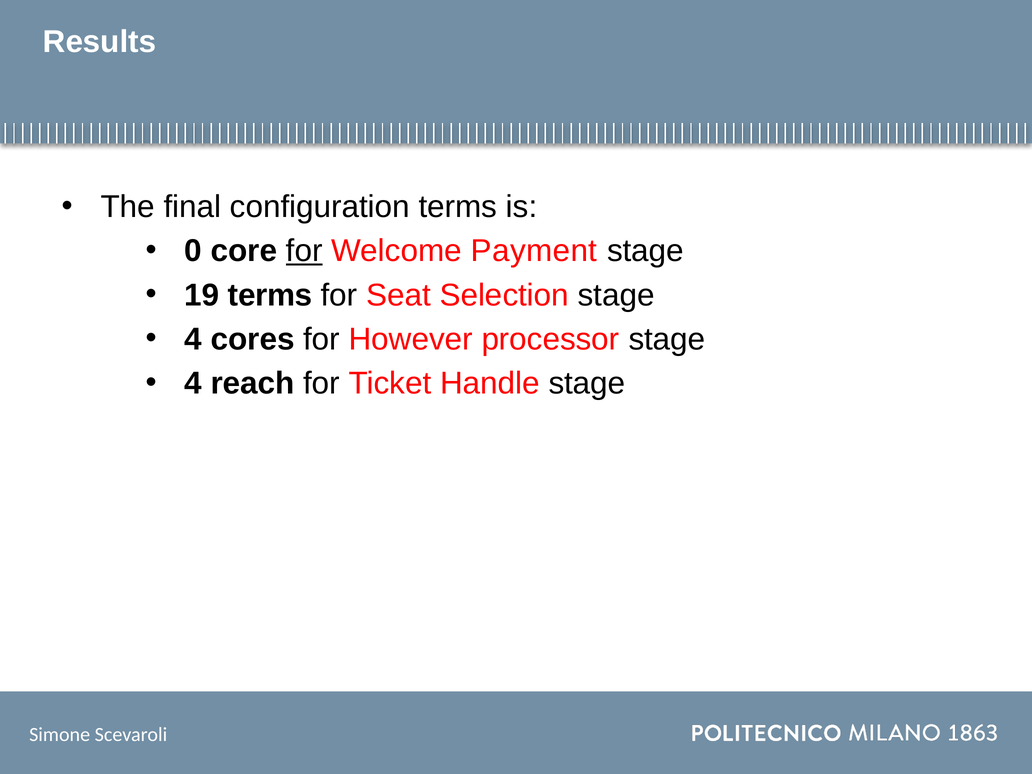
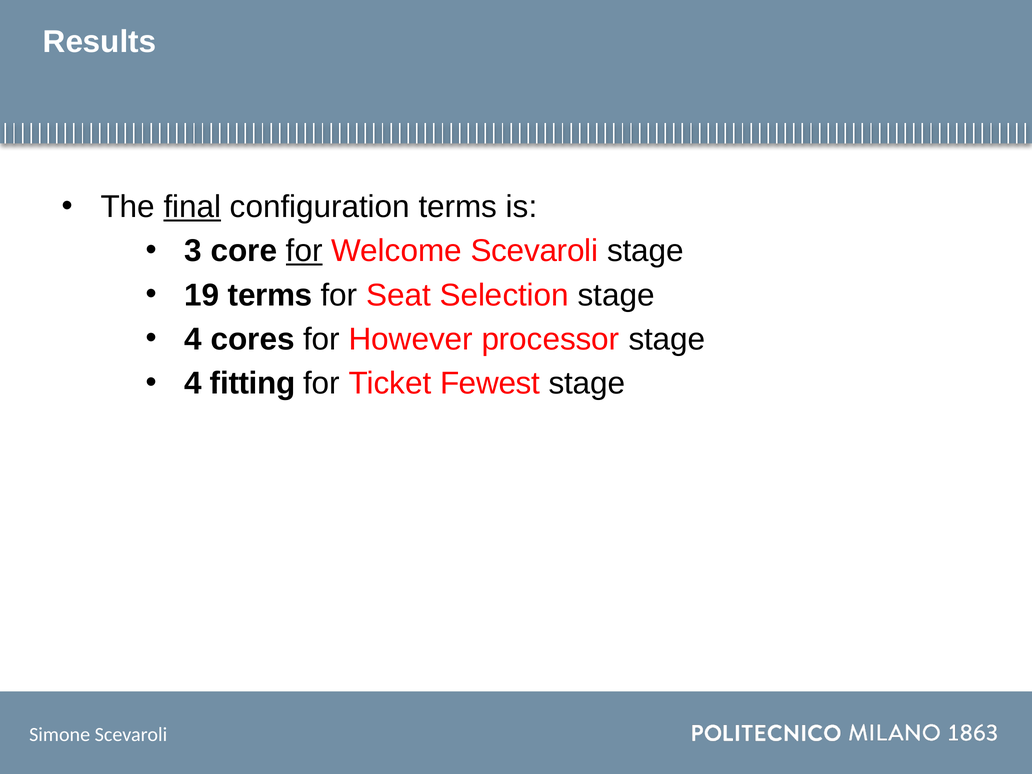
final underline: none -> present (192, 207)
0: 0 -> 3 (193, 251)
Welcome Payment: Payment -> Scevaroli (534, 251)
reach: reach -> fitting (253, 383)
Handle: Handle -> Fewest (490, 383)
